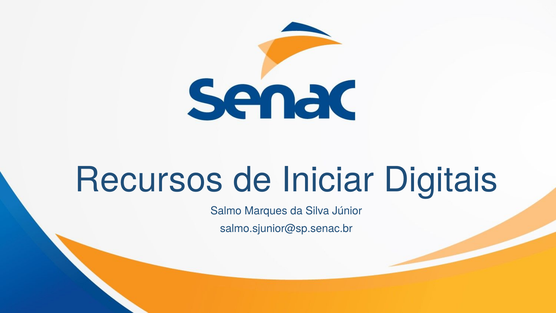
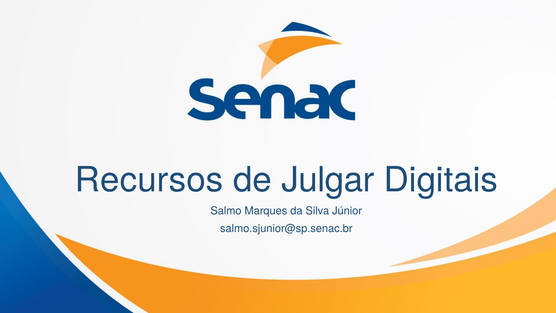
Iniciar: Iniciar -> Julgar (328, 180)
